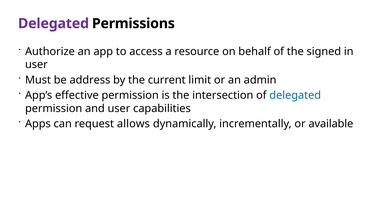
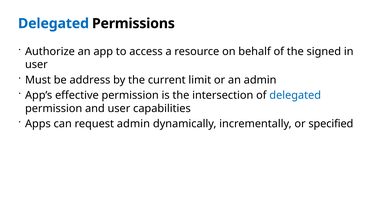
Delegated colour: purple -> blue (53, 24)
request allows: allows -> admin (133, 124)
available: available -> specified (331, 124)
